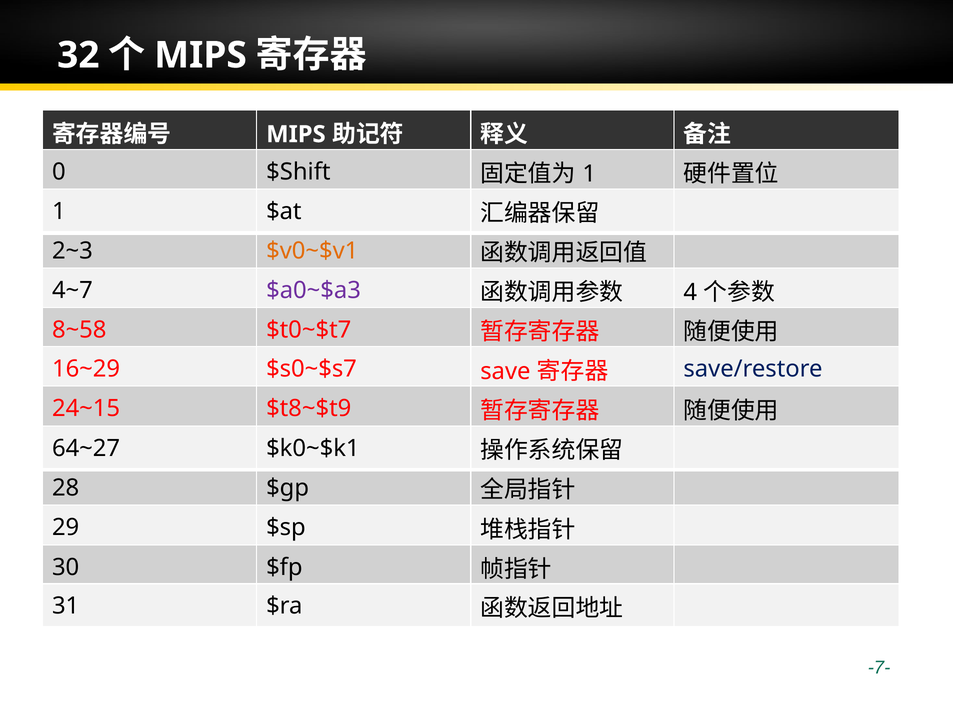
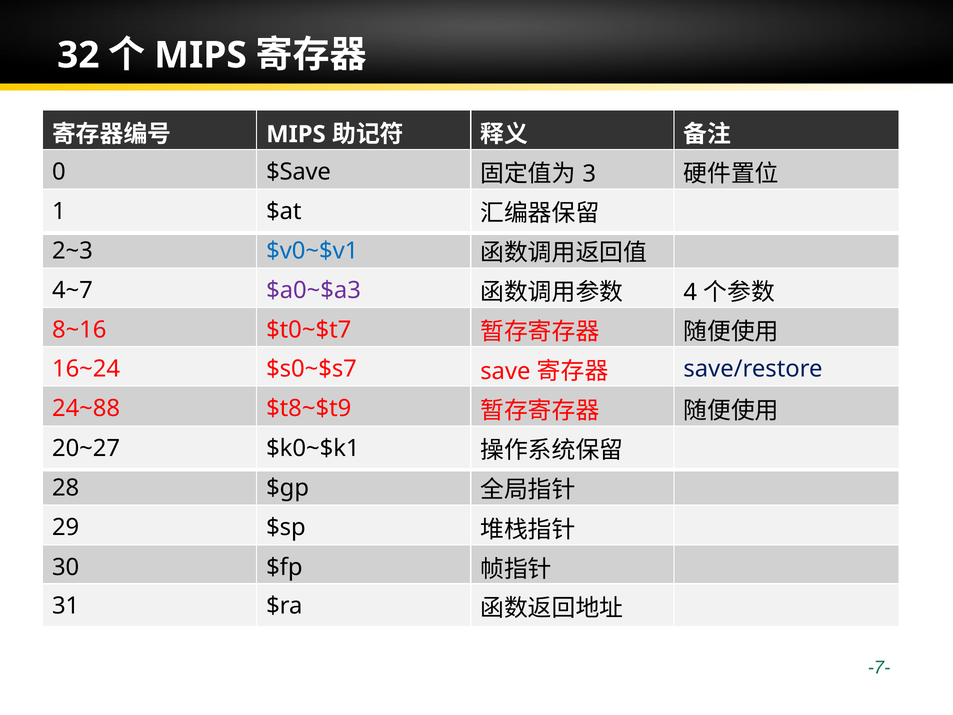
$Shift: $Shift -> $Save (298, 172)
1: 1 -> 3 (589, 174)
$v0~$v1 colour: orange -> blue (312, 251)
8~58: 8~58 -> 8~16 (79, 330)
16~29: 16~29 -> 16~24 (86, 369)
24~15: 24~15 -> 24~88 (86, 408)
64~27: 64~27 -> 20~27 (86, 448)
